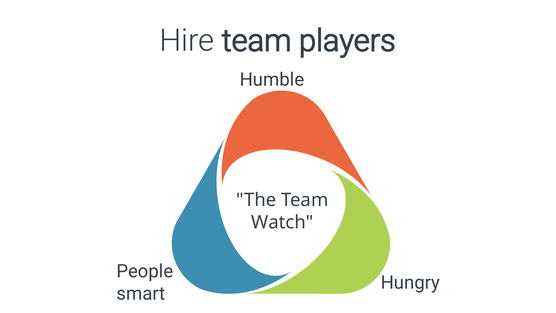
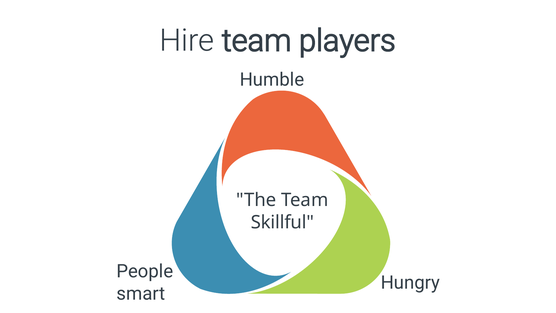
Watch: Watch -> Skillful (282, 222)
